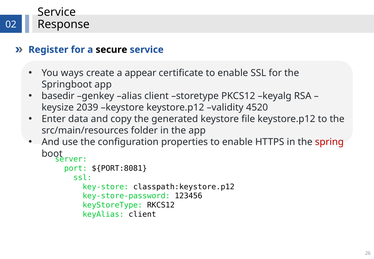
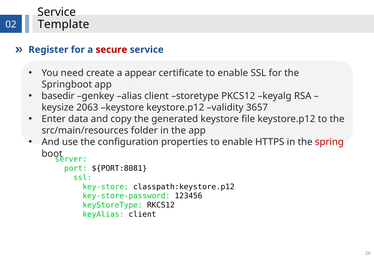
Response: Response -> Template (63, 24)
secure colour: black -> red (111, 50)
ways: ways -> need (72, 73)
2039: 2039 -> 2063 (87, 107)
4520: 4520 -> 3657 (257, 107)
